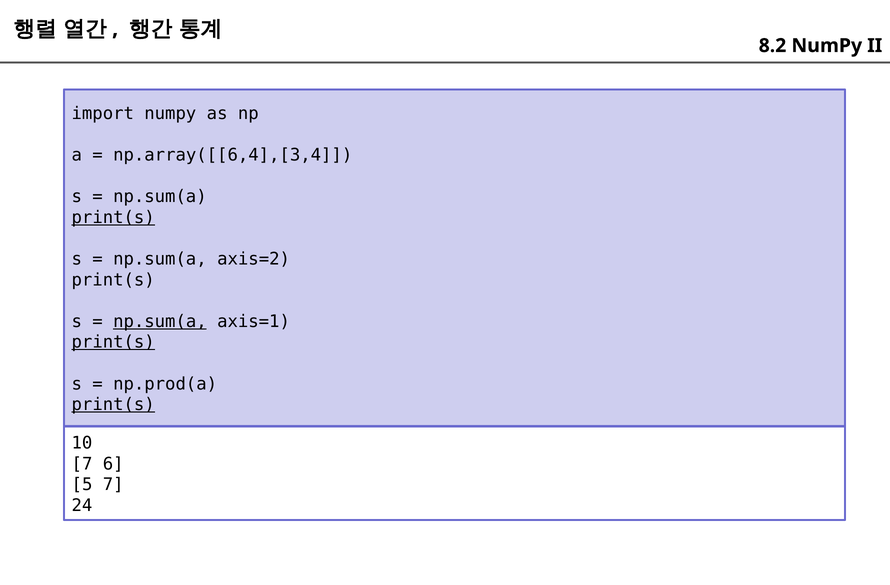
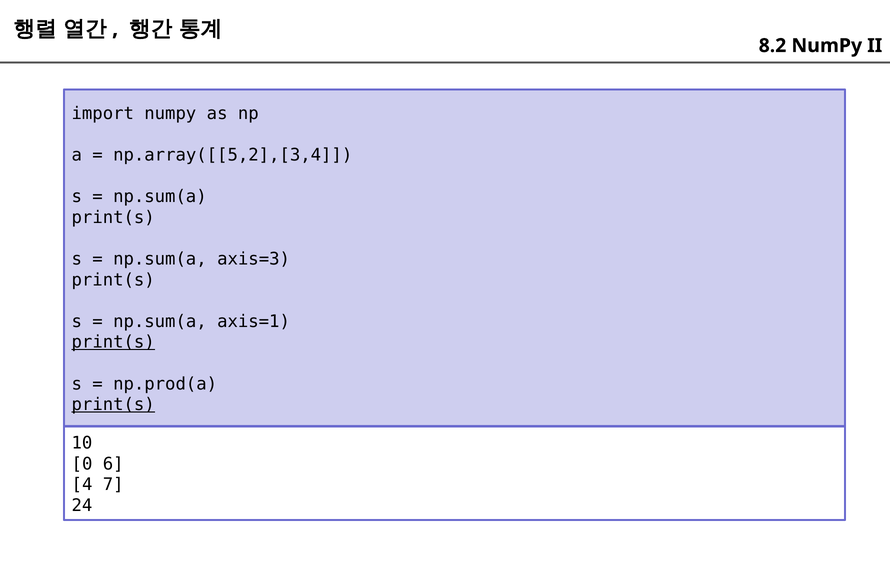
np.array([[6,4],[3,4: np.array([[6,4],[3,4 -> np.array([[5,2],[3,4 (233, 155)
print(s underline: present -> none (113, 217)
axis=2: axis=2 -> axis=3 (254, 259)
np.sum(a underline: present -> none (160, 321)
7: 7 -> 0 (82, 464)
5: 5 -> 4 (82, 484)
